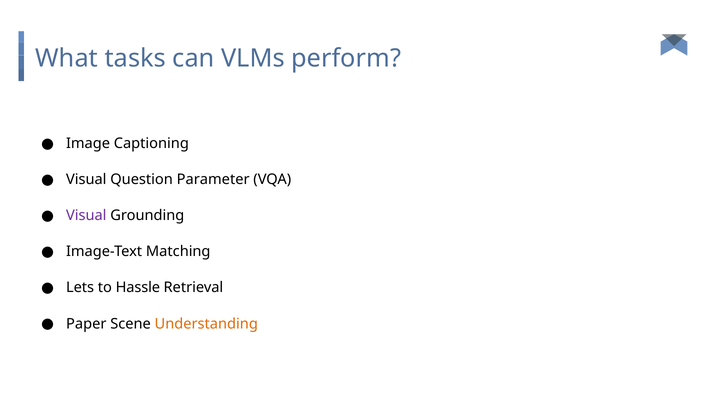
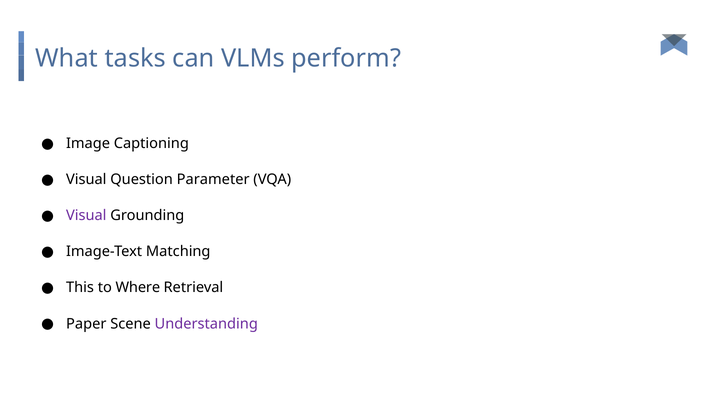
Lets: Lets -> This (80, 288)
Hassle: Hassle -> Where (138, 288)
Understanding colour: orange -> purple (206, 324)
